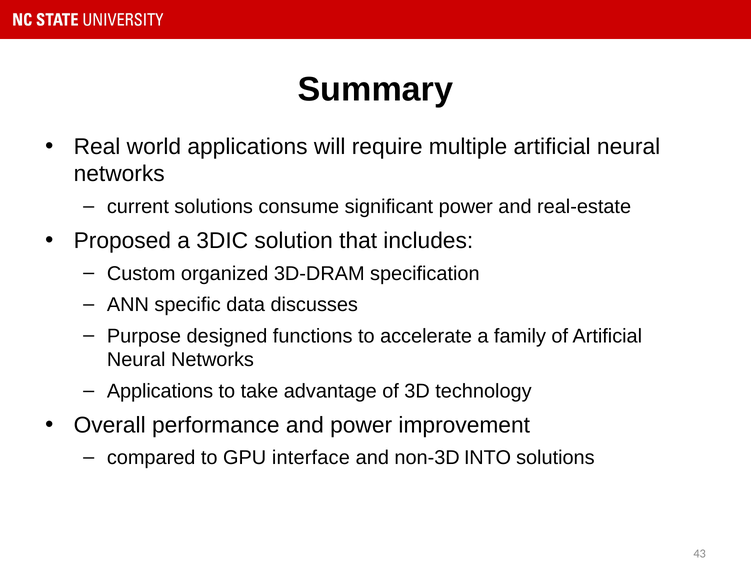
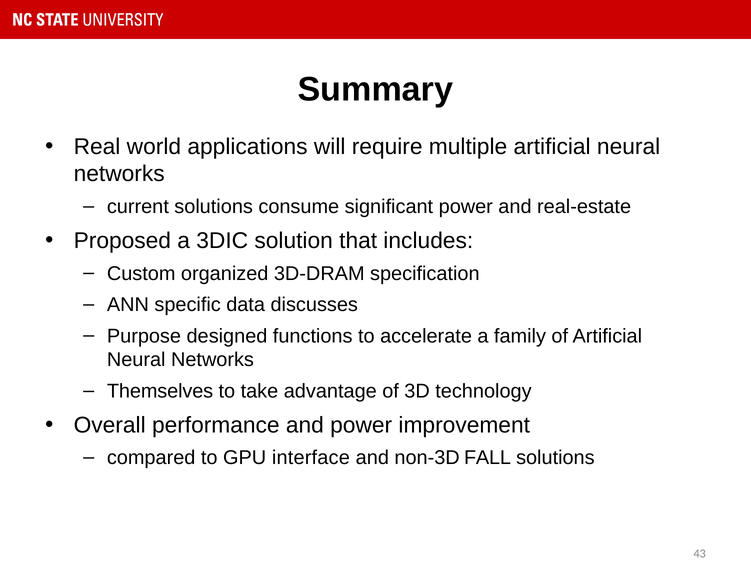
Applications: Applications -> Themselves (160, 391)
INTO: INTO -> FALL (488, 458)
